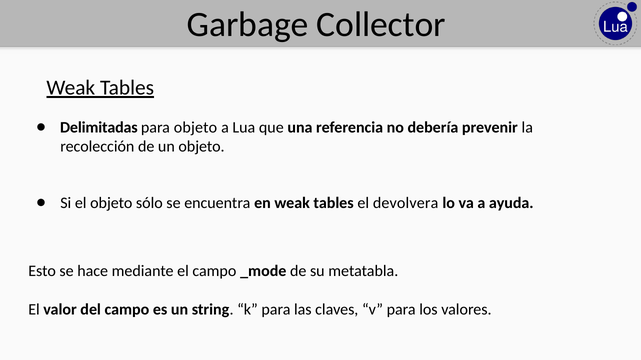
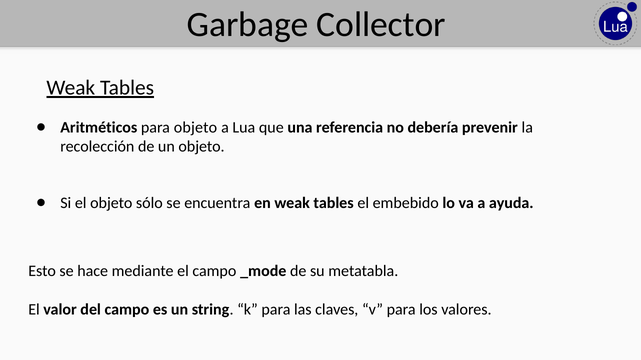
Delimitadas: Delimitadas -> Aritméticos (99, 127)
devolvera: devolvera -> embebido (406, 203)
